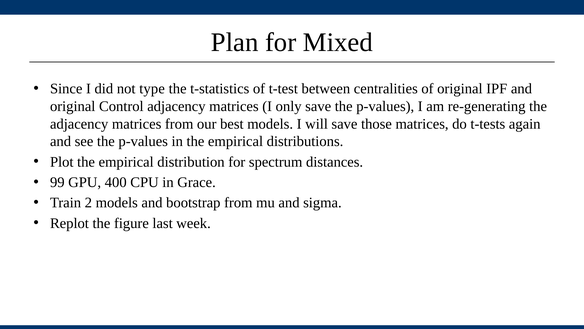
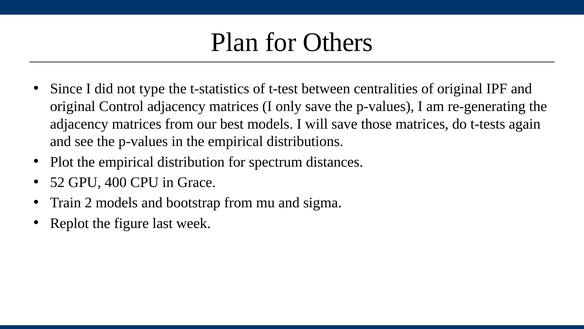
Mixed: Mixed -> Others (338, 42)
99: 99 -> 52 (57, 182)
